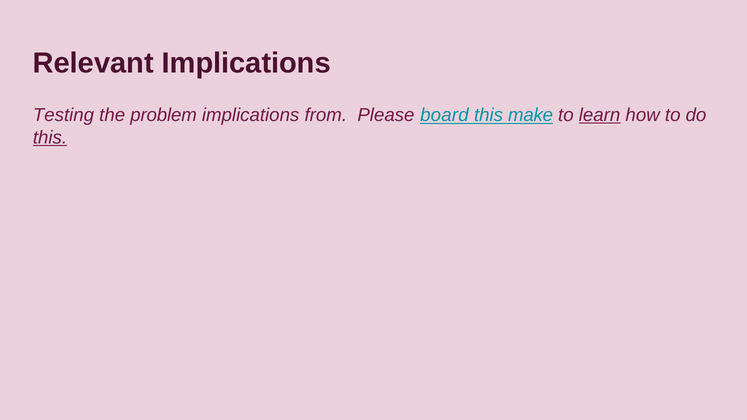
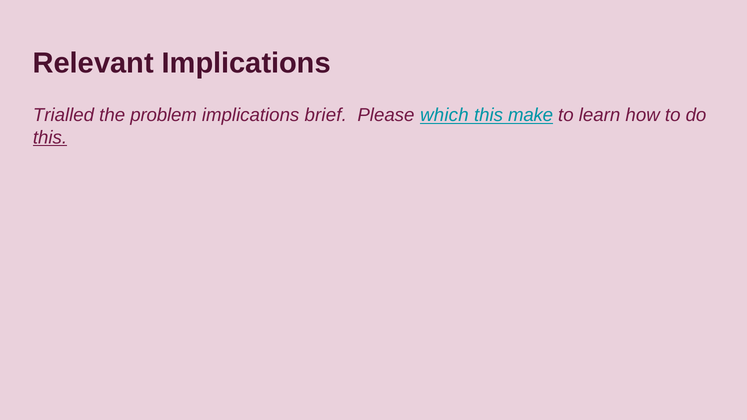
Testing: Testing -> Trialled (64, 115)
from: from -> brief (326, 115)
board: board -> which (444, 115)
learn underline: present -> none (600, 115)
